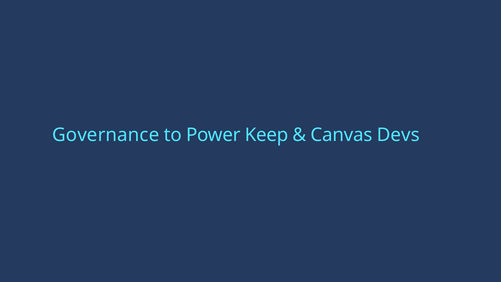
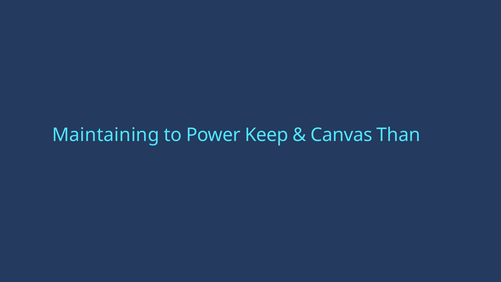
Governance: Governance -> Maintaining (106, 135)
Devs: Devs -> Than (398, 135)
